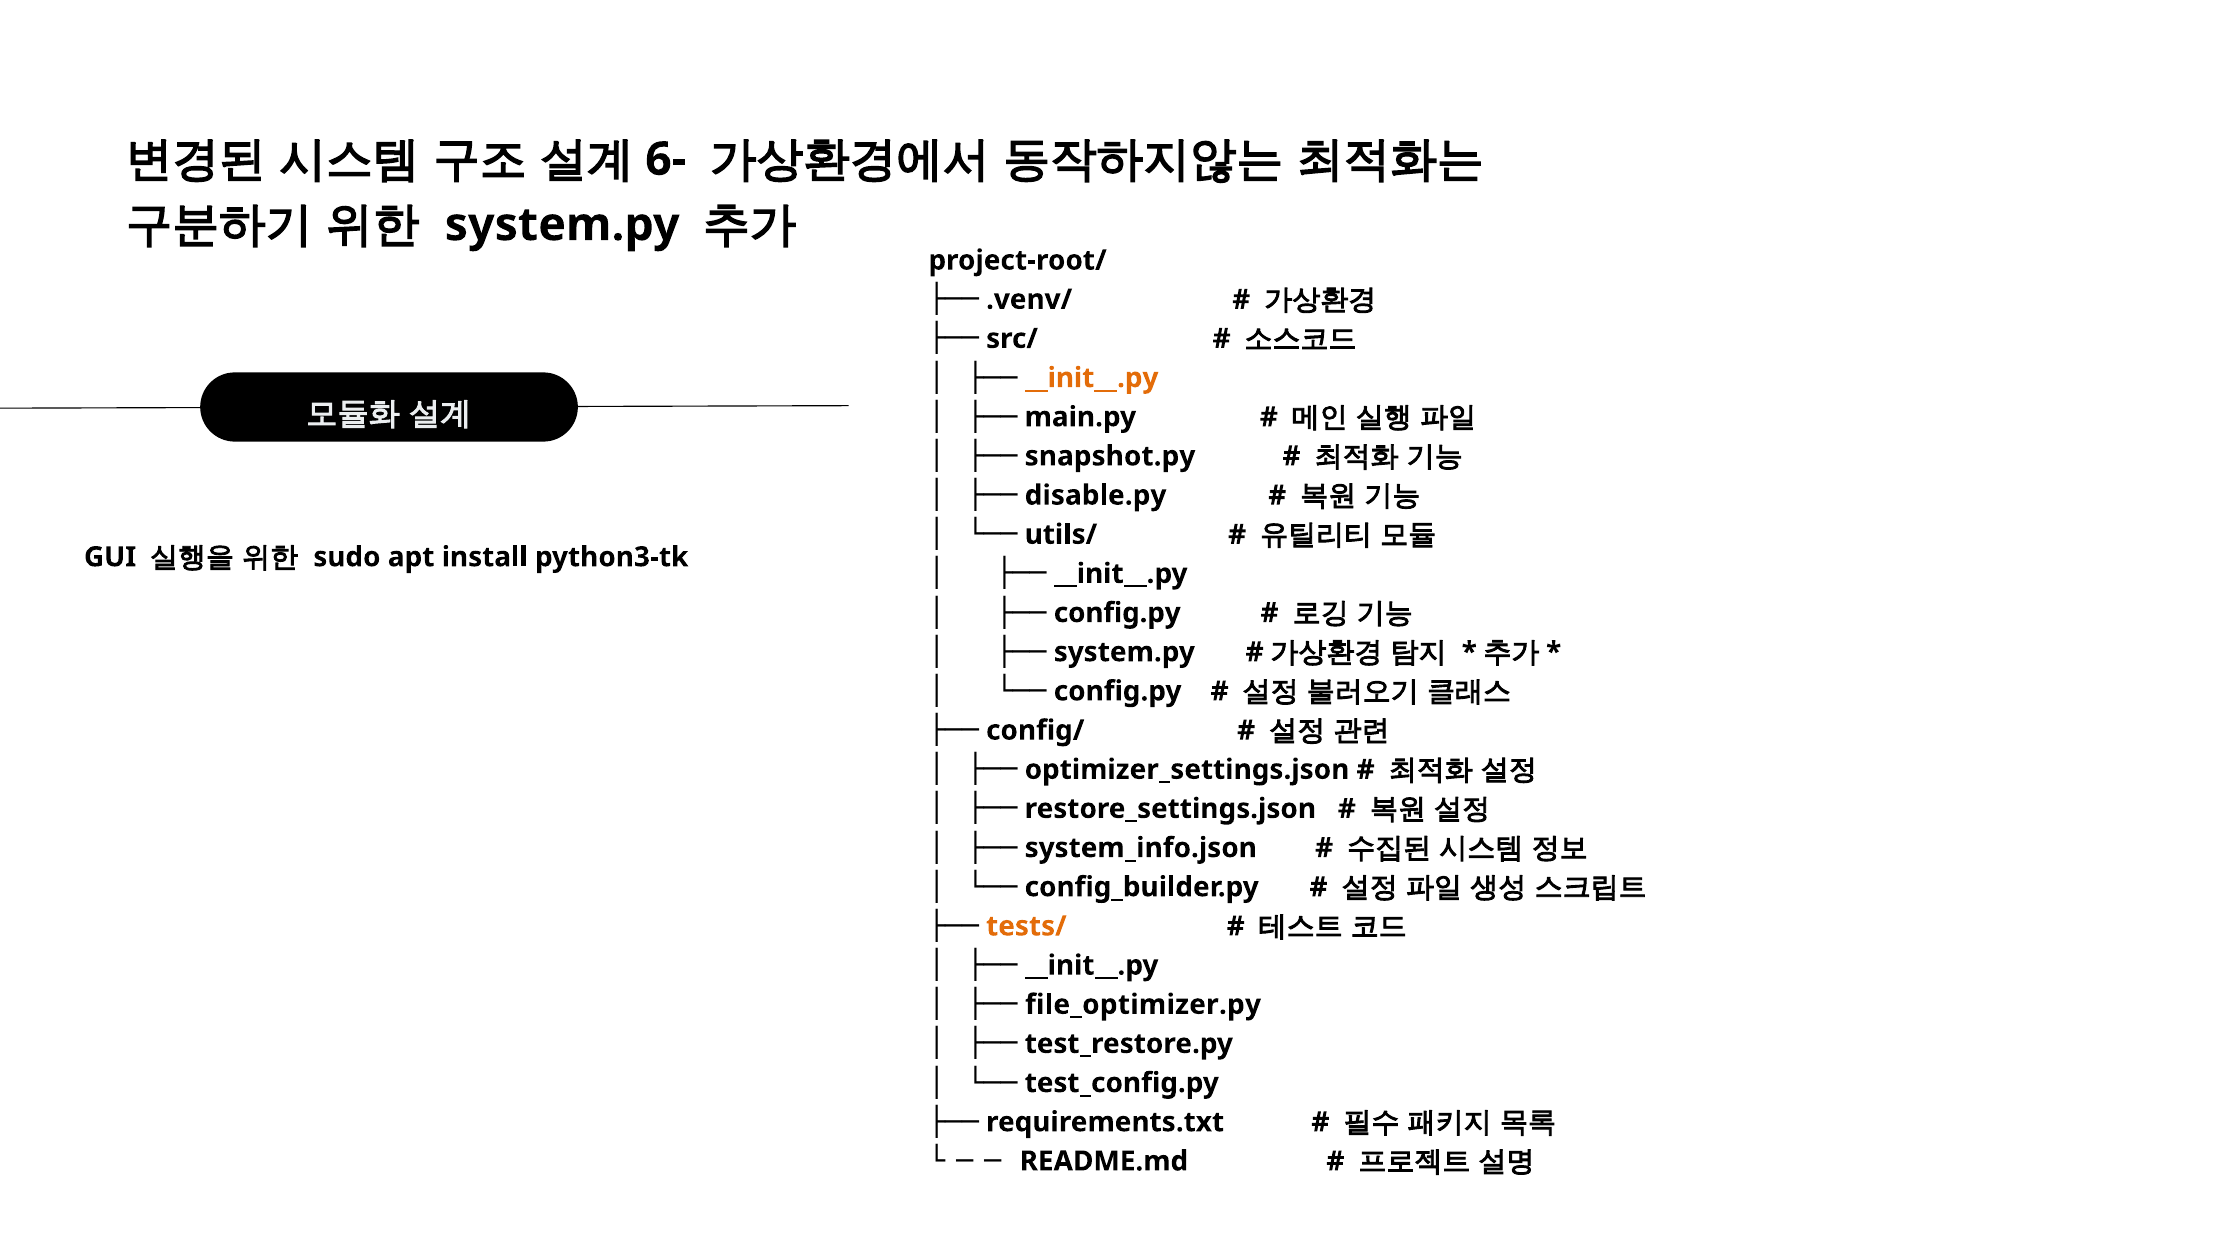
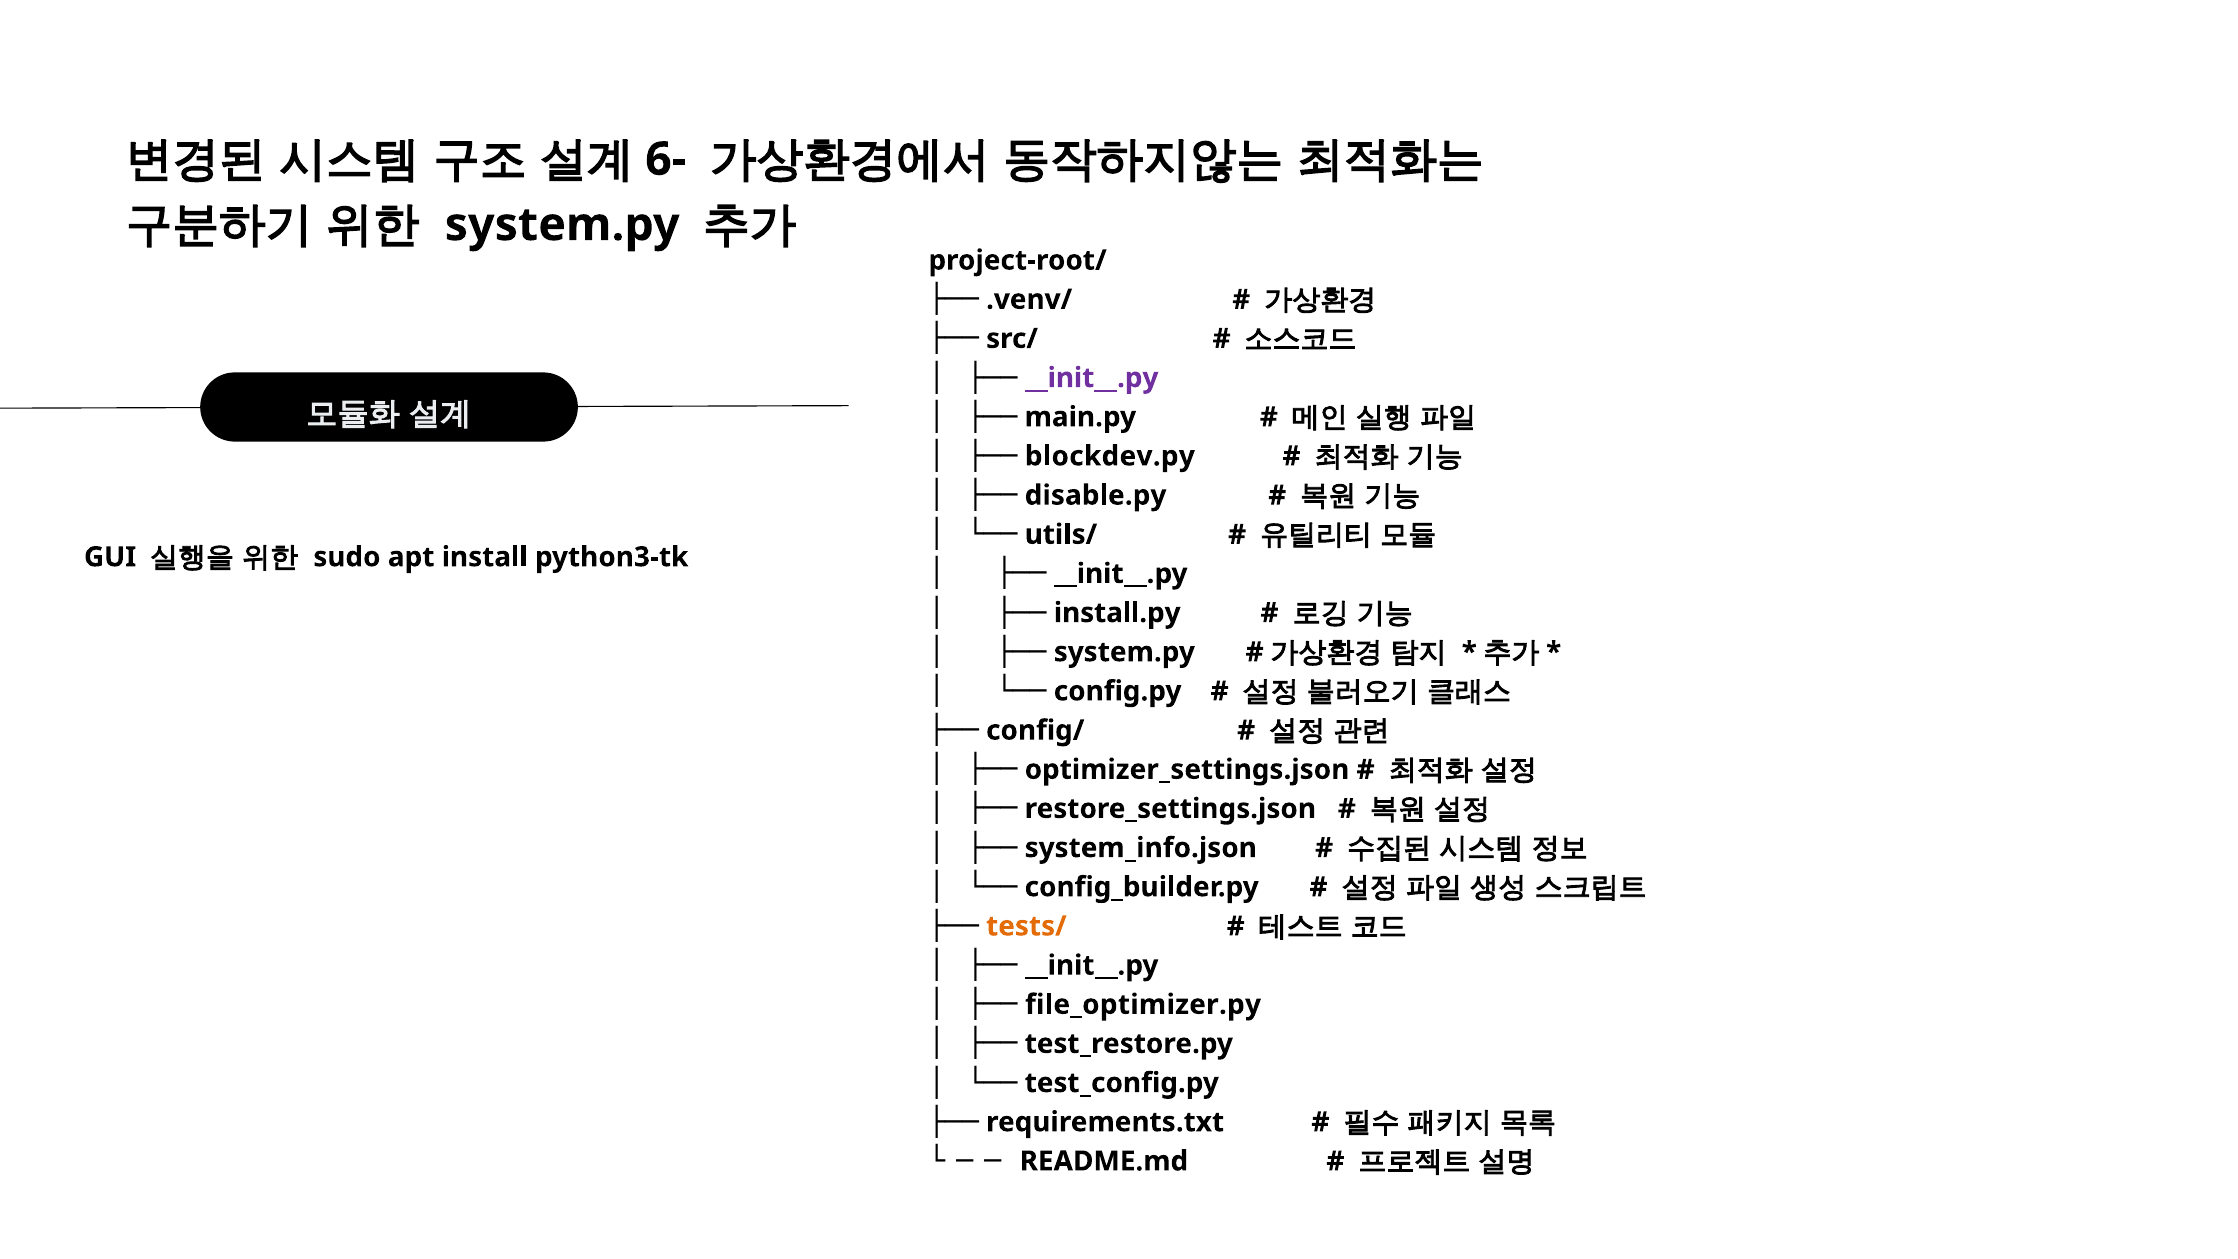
__init__.py colour: orange -> purple (1092, 378)
snapshot.py: snapshot.py -> blockdev.py (1110, 456)
config.py: config.py -> install.py (1117, 613)
